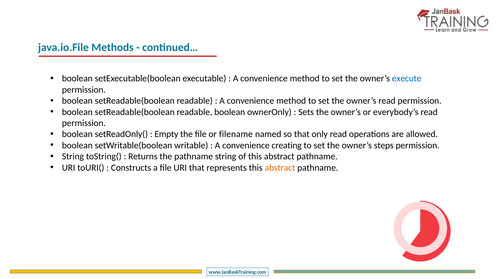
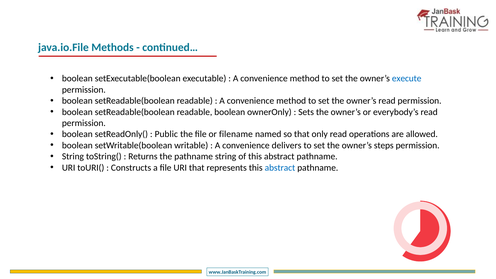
Empty: Empty -> Public (166, 134)
creating: creating -> delivers (287, 145)
abstract colour: orange -> blue (280, 168)
